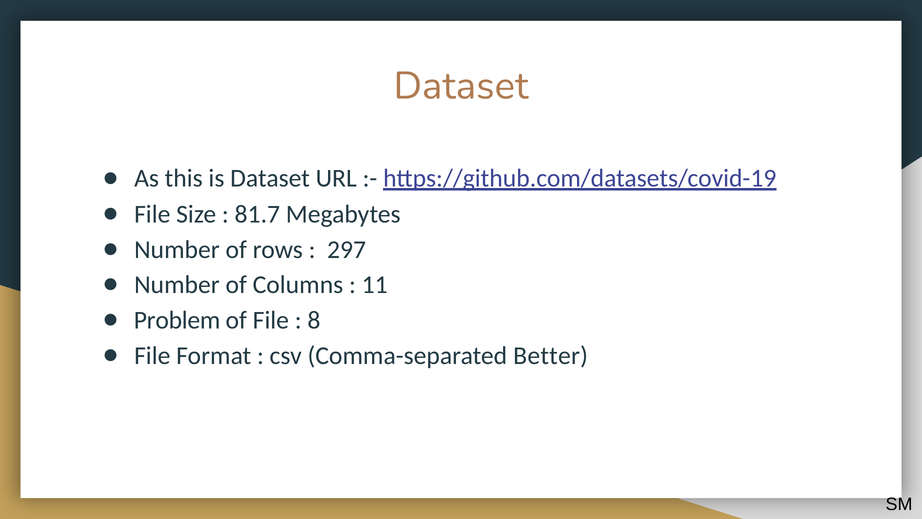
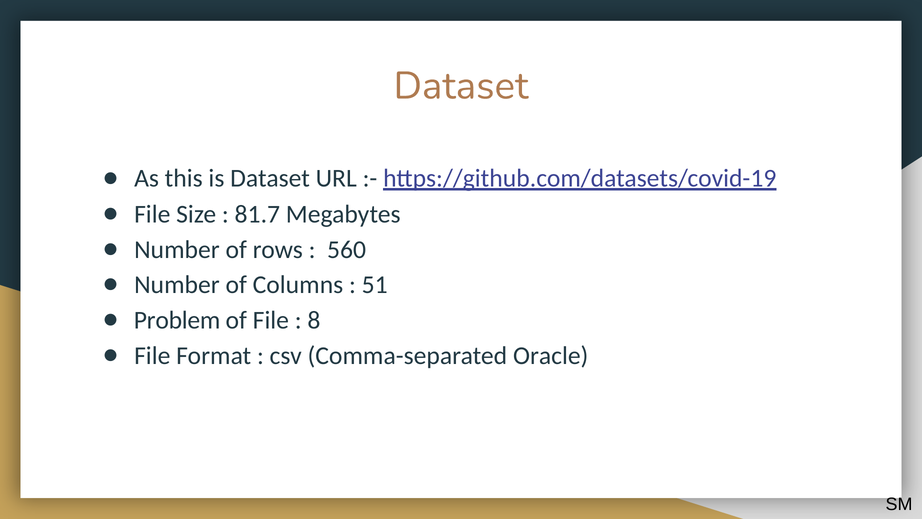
297: 297 -> 560 (347, 249)
11: 11 -> 51 (375, 285)
Better: Better -> Oracle (551, 356)
